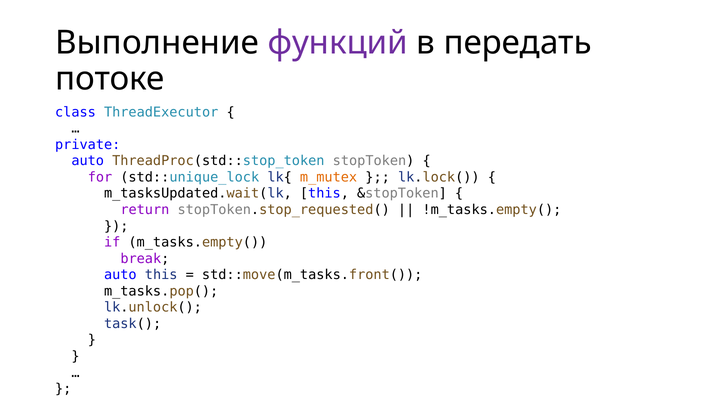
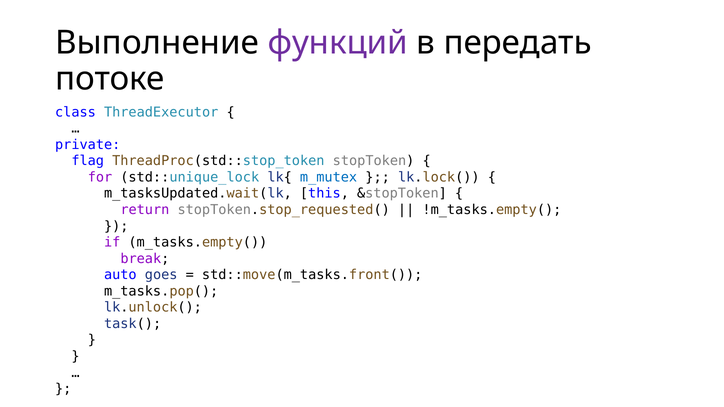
auto: auto -> flag (88, 161)
m_mutex colour: orange -> blue (329, 177)
auto this: this -> goes (161, 275)
